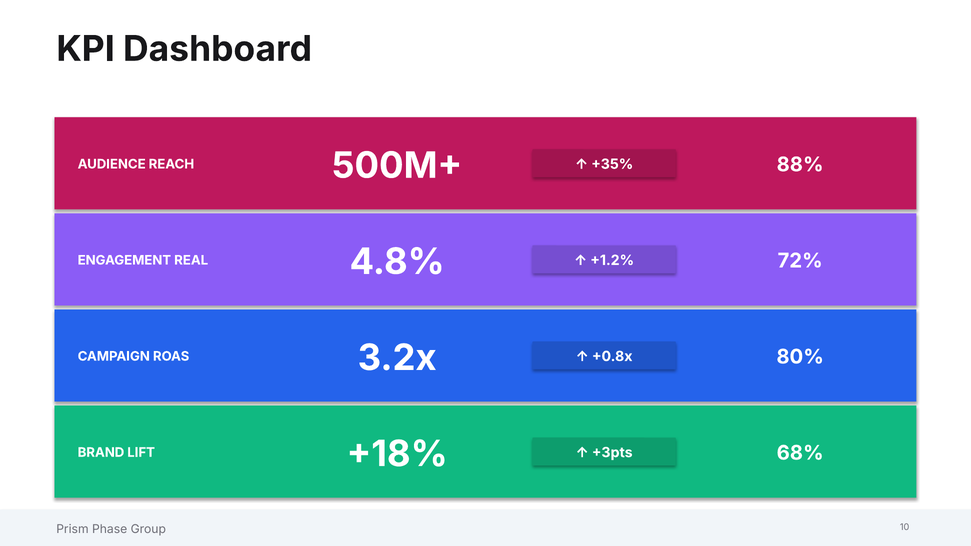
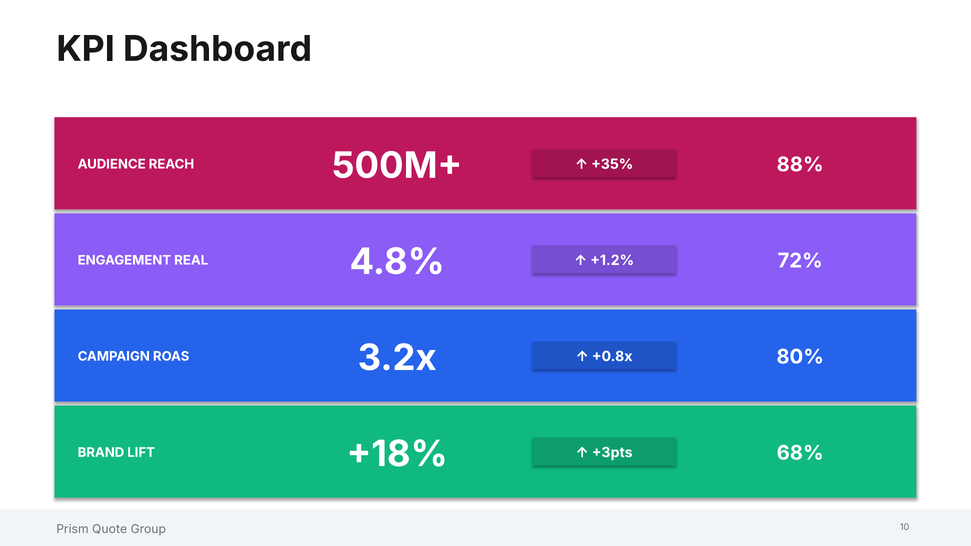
Phase: Phase -> Quote (110, 529)
